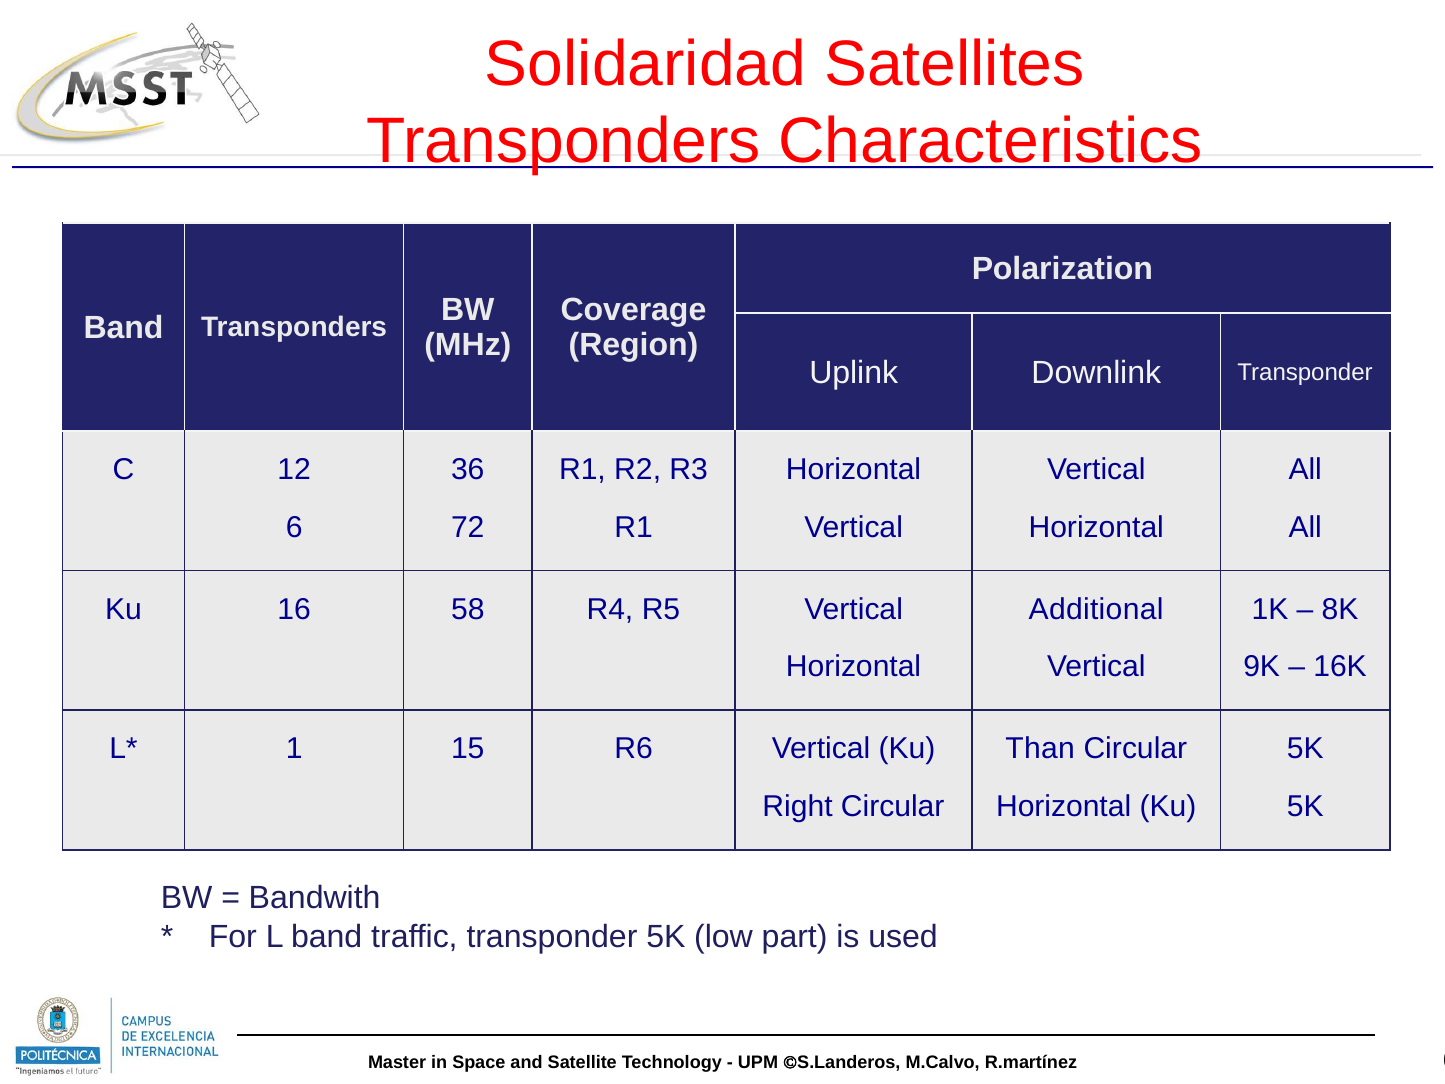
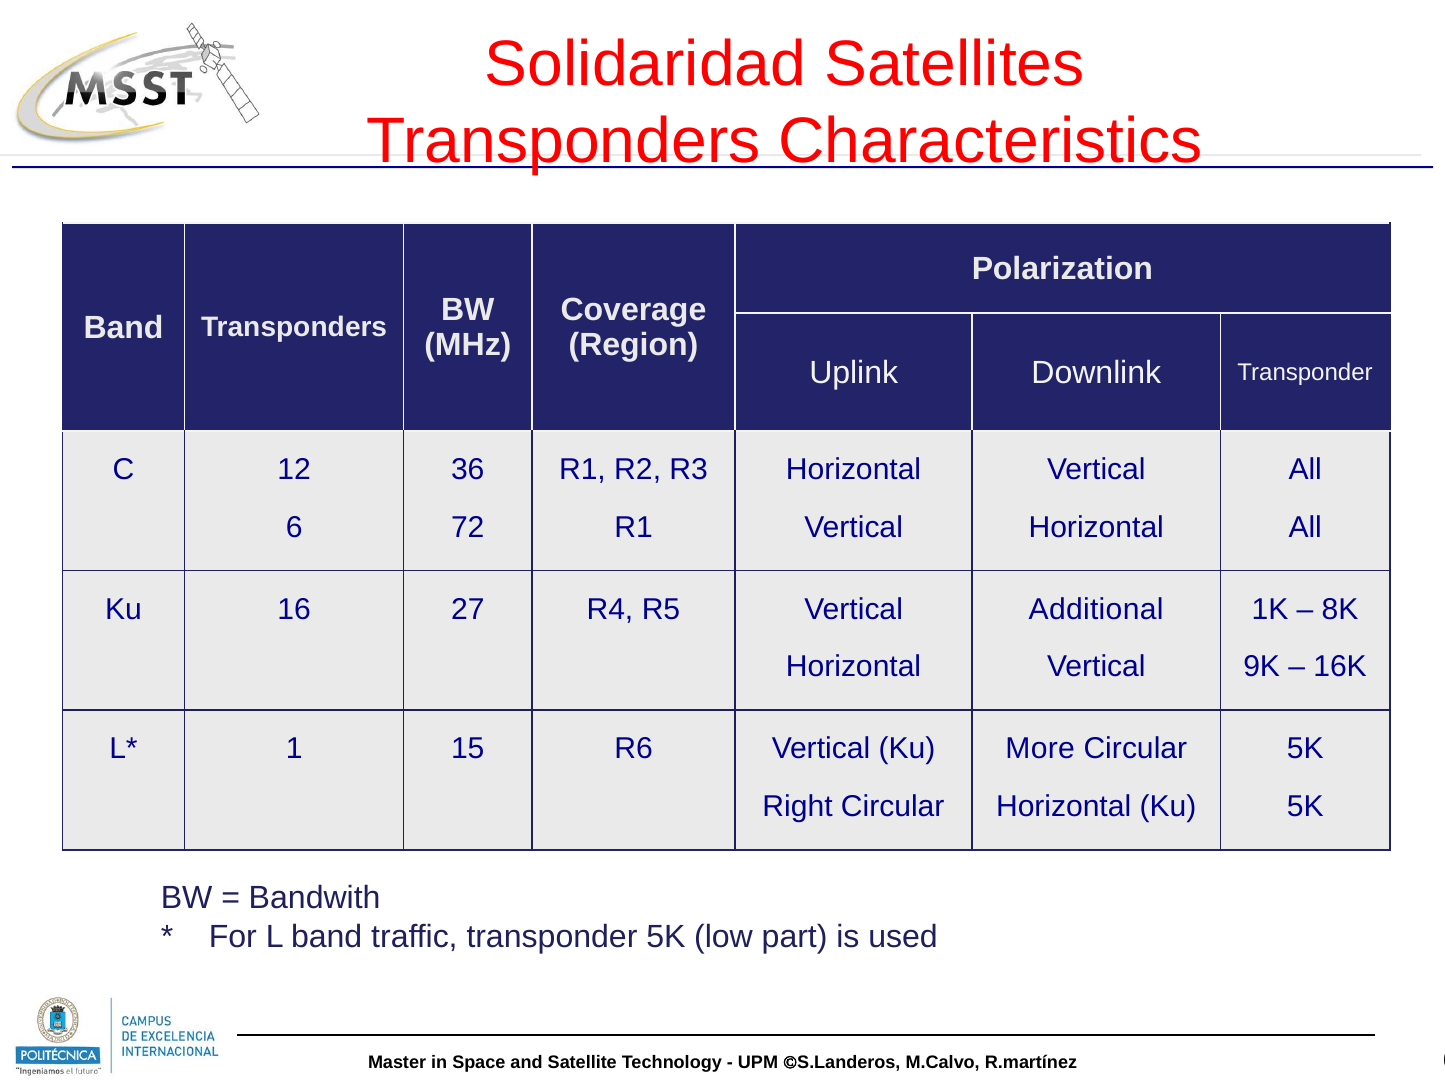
58: 58 -> 27 (468, 609)
Than: Than -> More (1040, 749)
